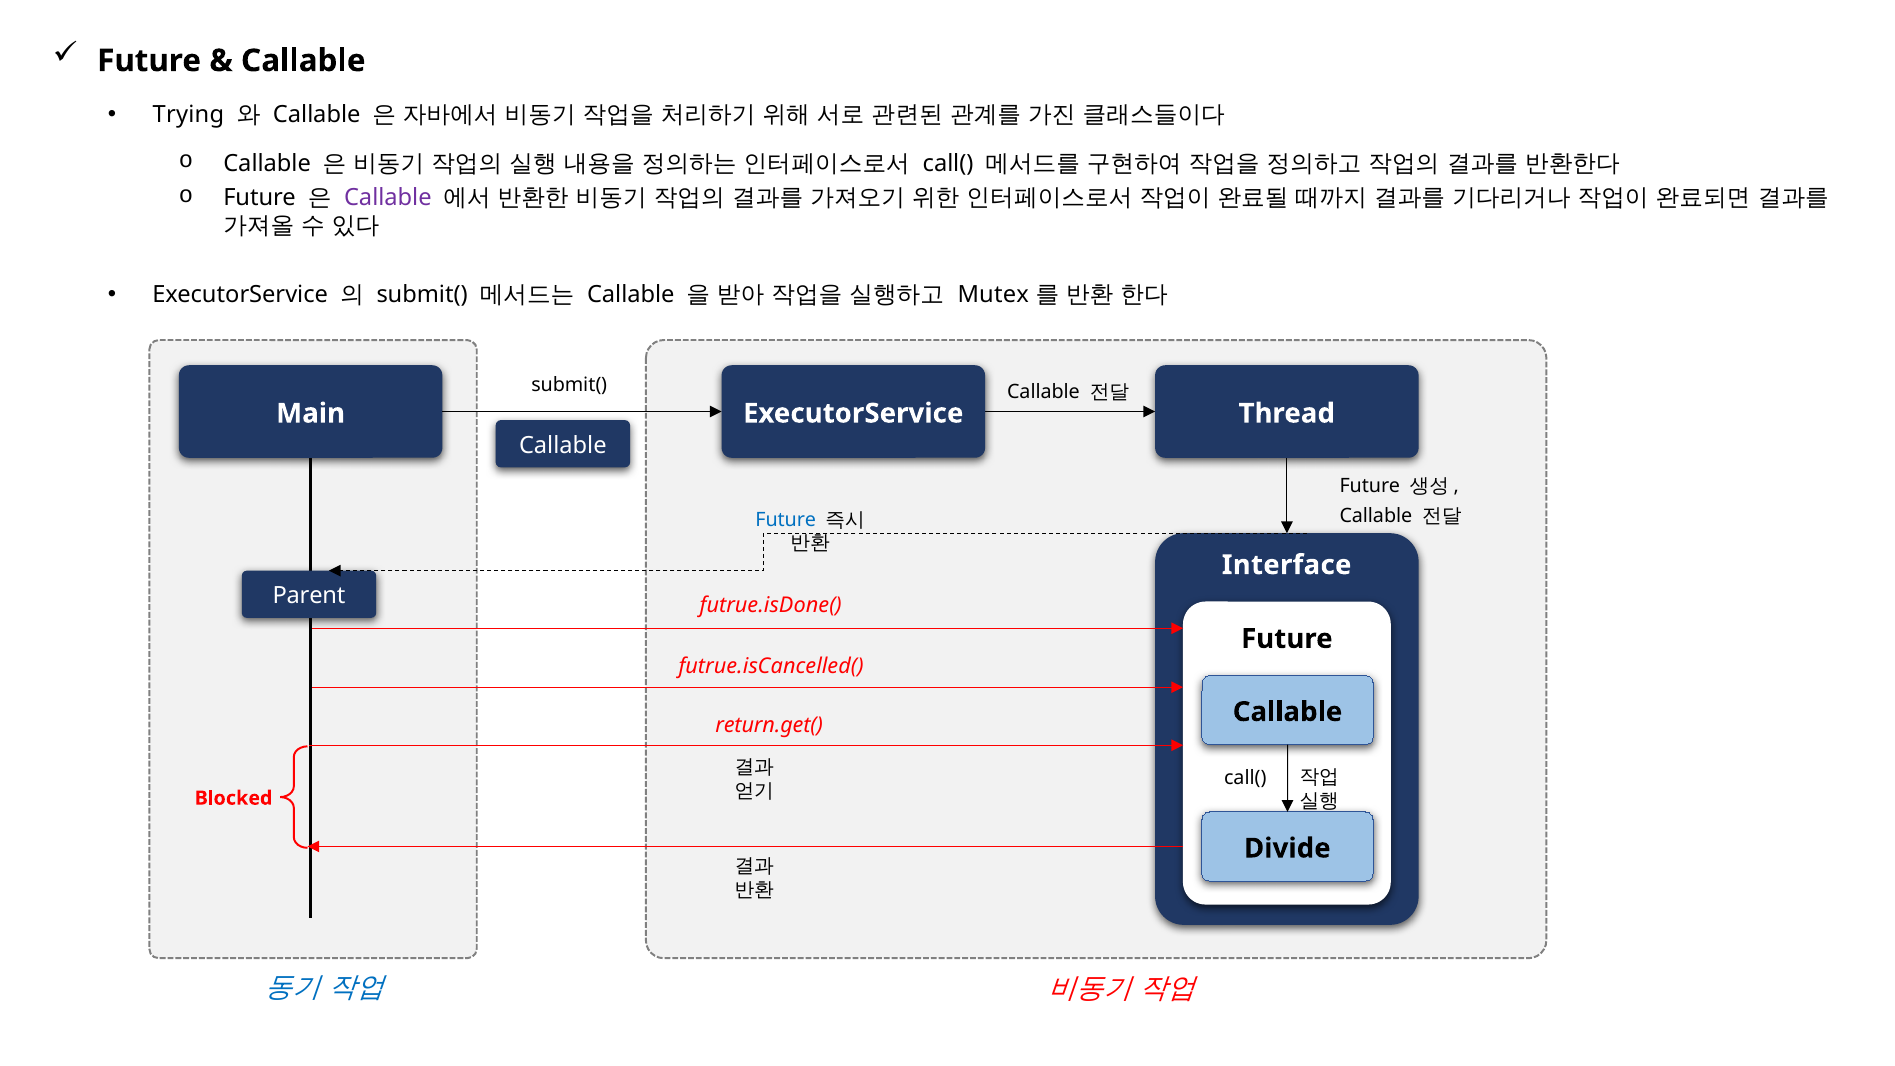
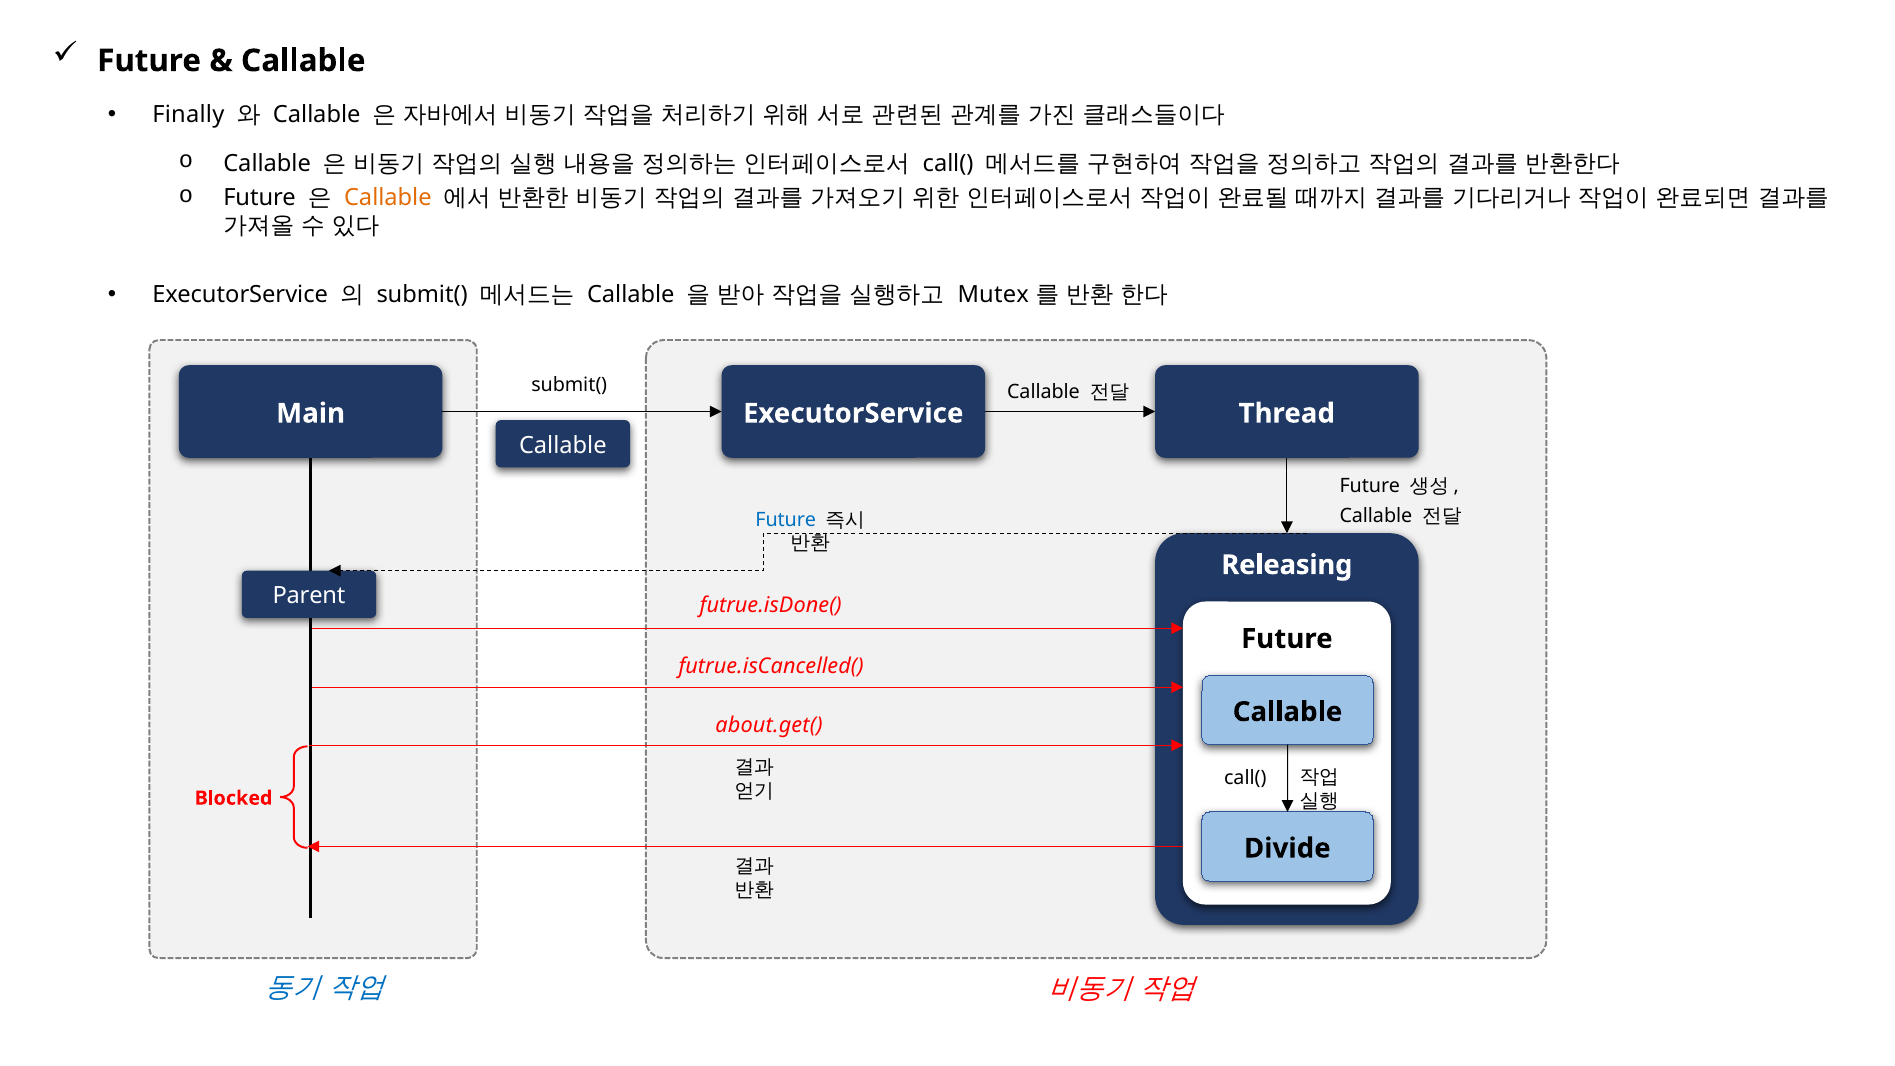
Trying: Trying -> Finally (188, 115)
Callable colour: purple -> orange (388, 198)
Interface: Interface -> Releasing (1287, 565)
return.get(: return.get( -> about.get( (769, 725)
